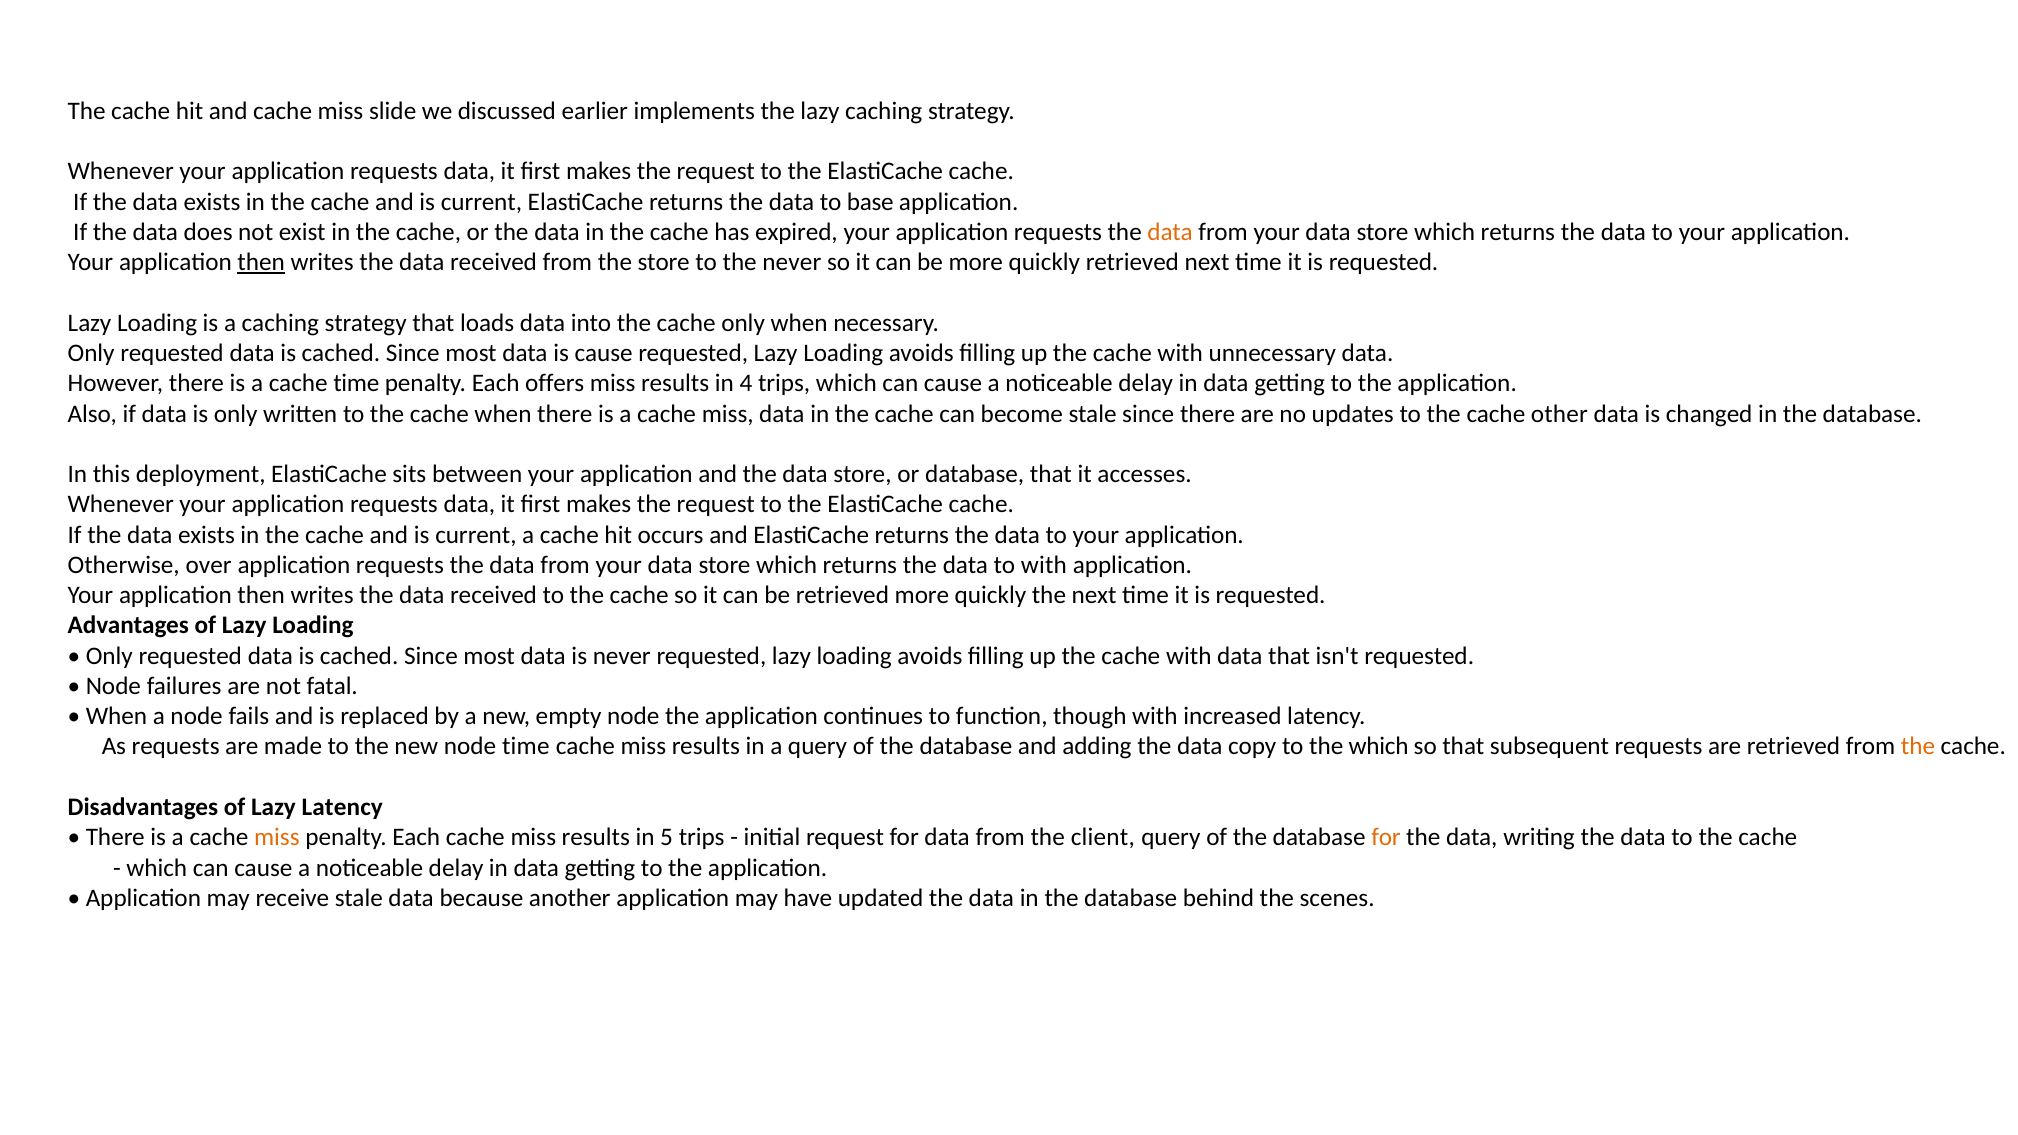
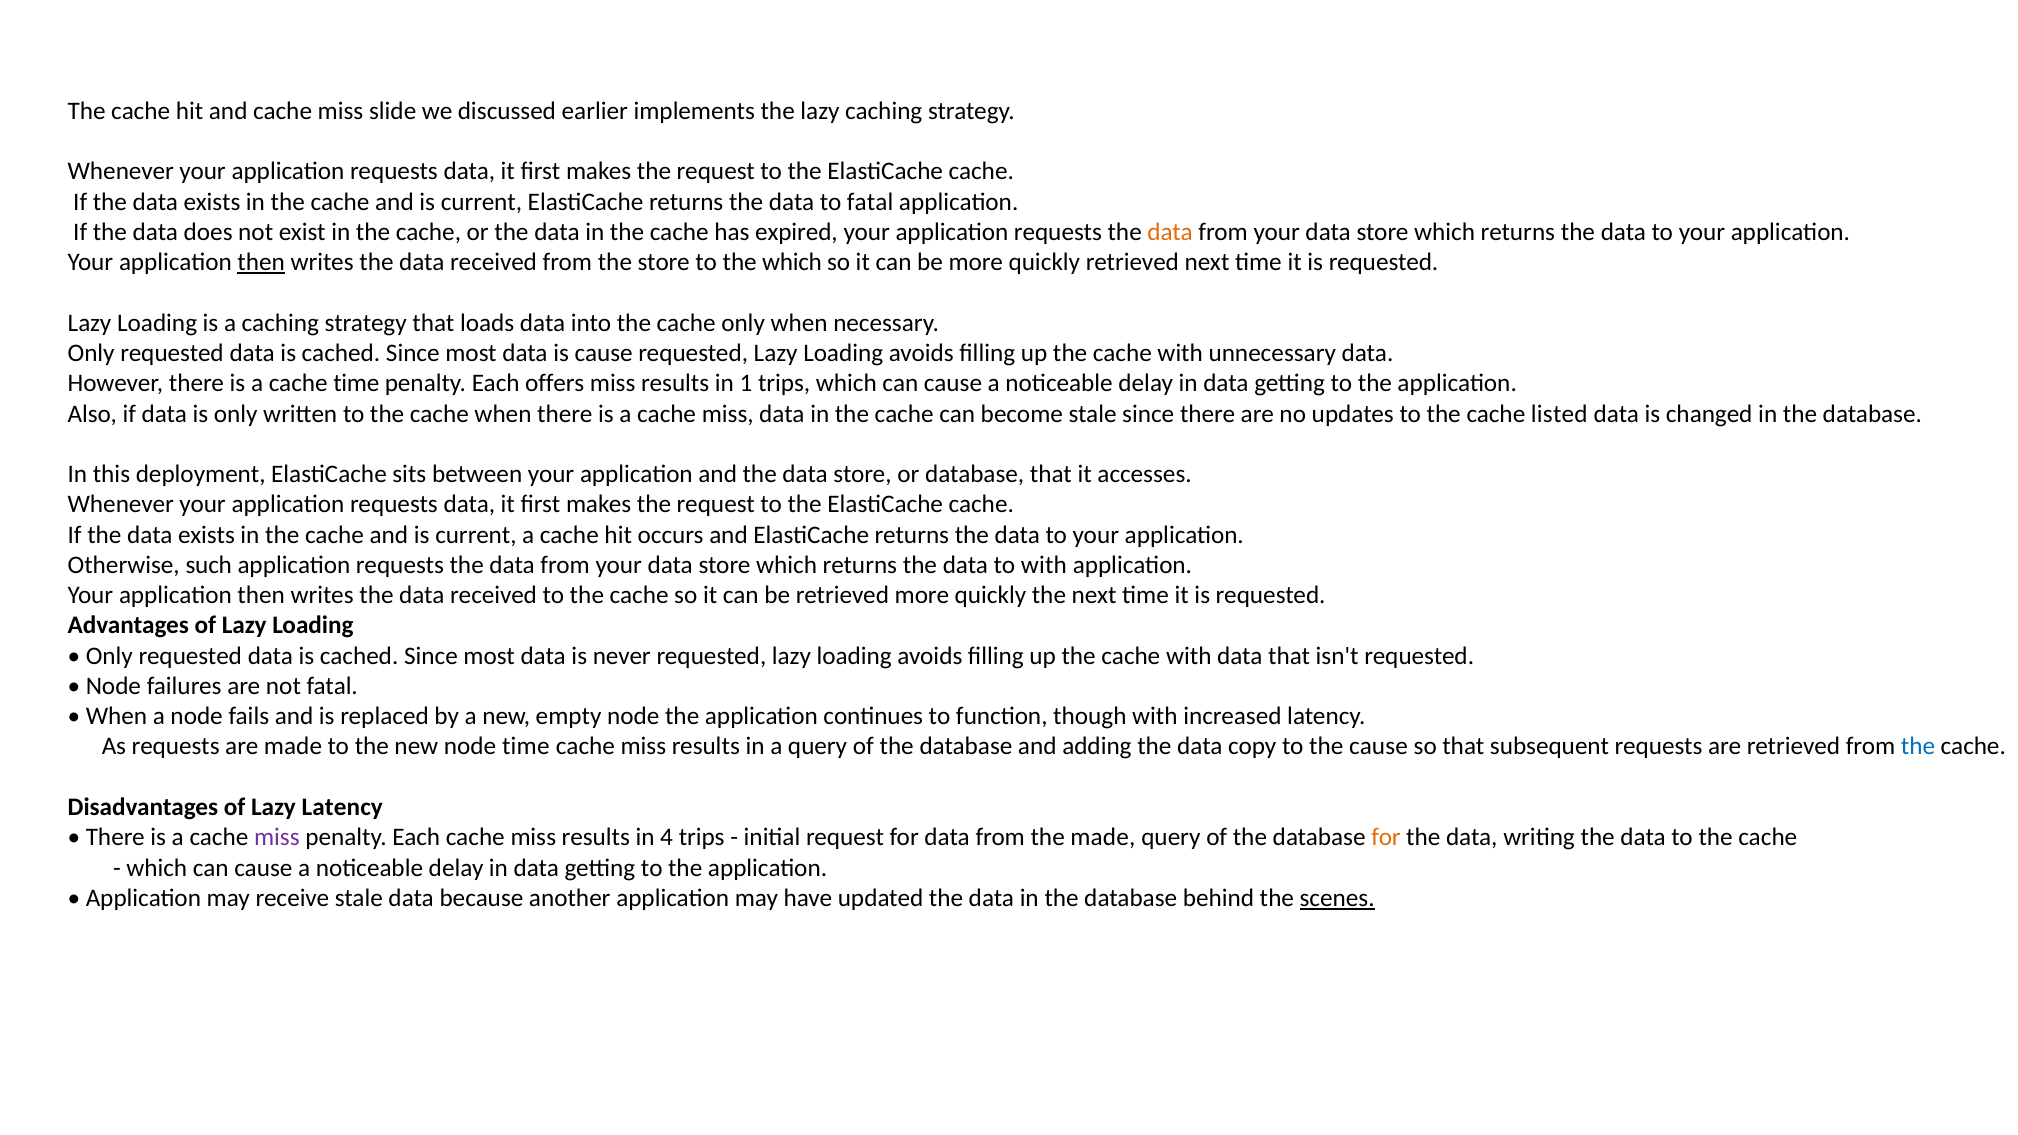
to base: base -> fatal (870, 202)
the never: never -> which (792, 262)
4: 4 -> 1 (746, 384)
other: other -> listed (1559, 414)
over: over -> such (209, 565)
the which: which -> cause (1378, 747)
the colour: orange -> blue (1918, 747)
miss colour: orange -> purple (277, 838)
5: 5 -> 4 (667, 838)
the client: client -> made (1103, 838)
scenes underline: none -> present (1337, 898)
